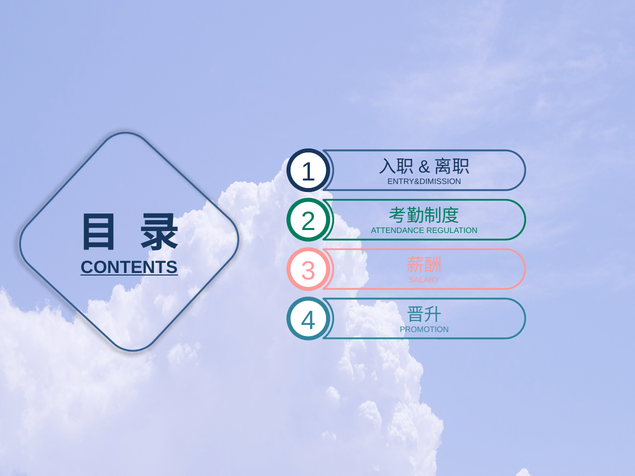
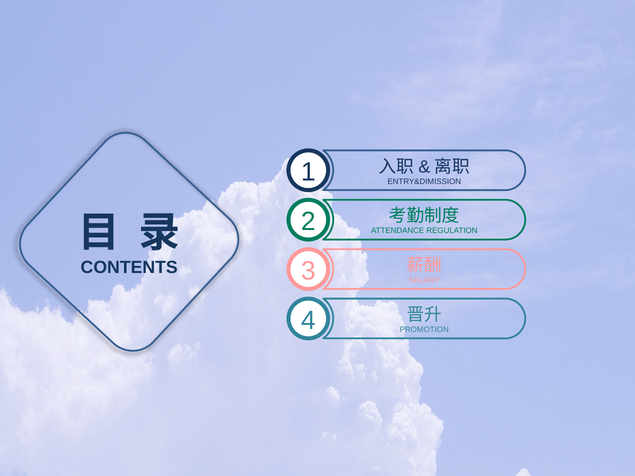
CONTENTS underline: present -> none (129, 267)
